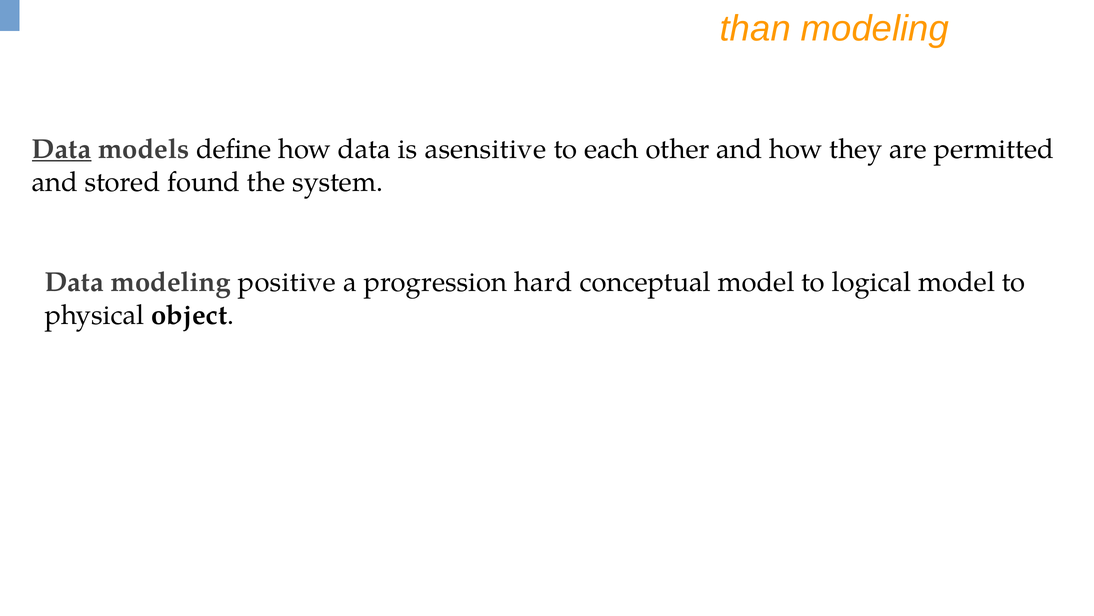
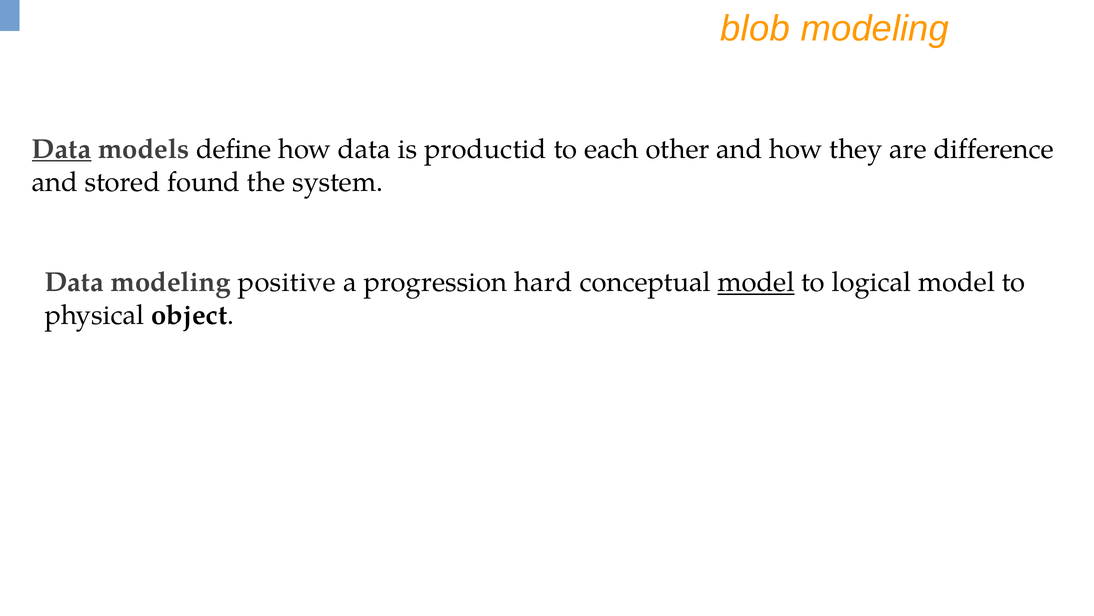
than: than -> blob (755, 28)
asensitive: asensitive -> productid (485, 149)
permitted: permitted -> difference (994, 149)
model underline: none -> present (756, 282)
